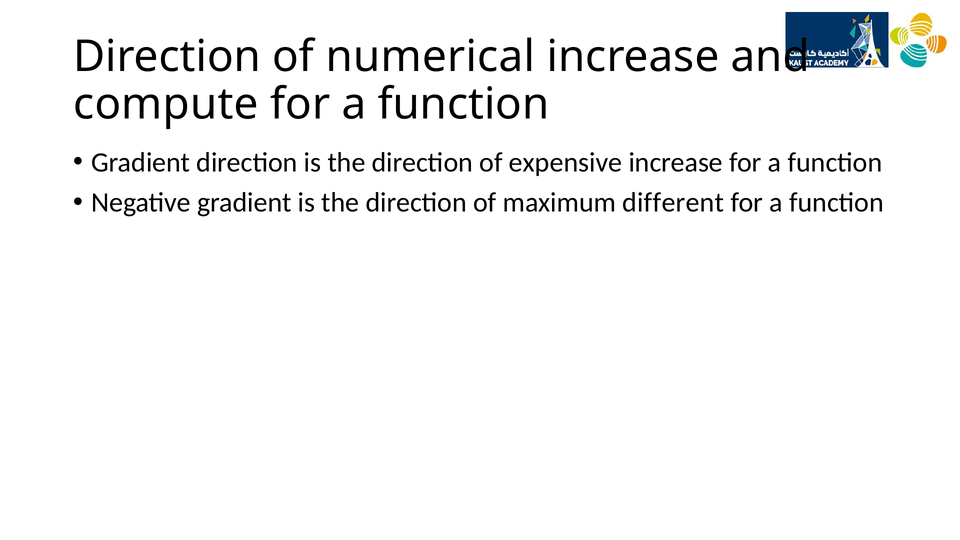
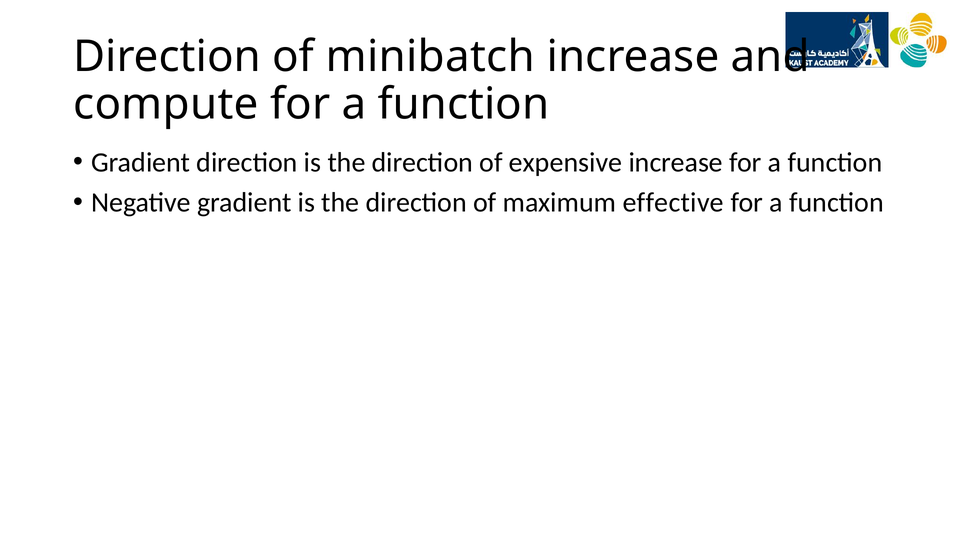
numerical: numerical -> minibatch (430, 57)
different: different -> effective (673, 203)
